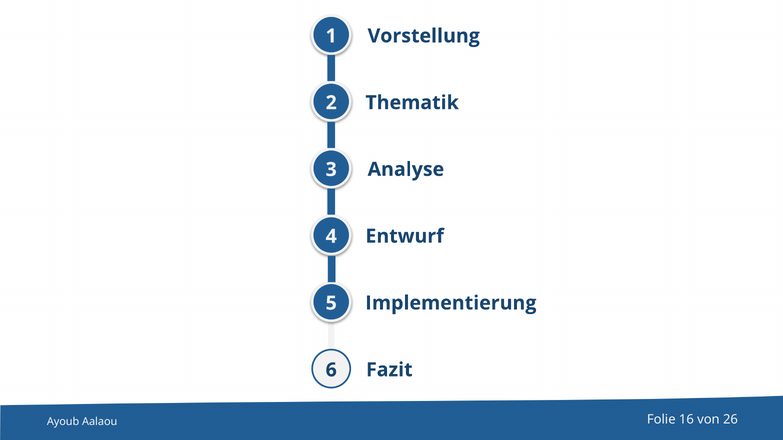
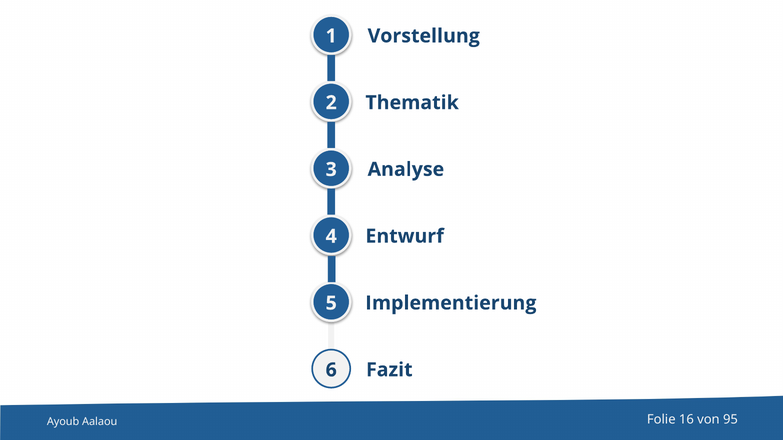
26: 26 -> 95 (730, 420)
